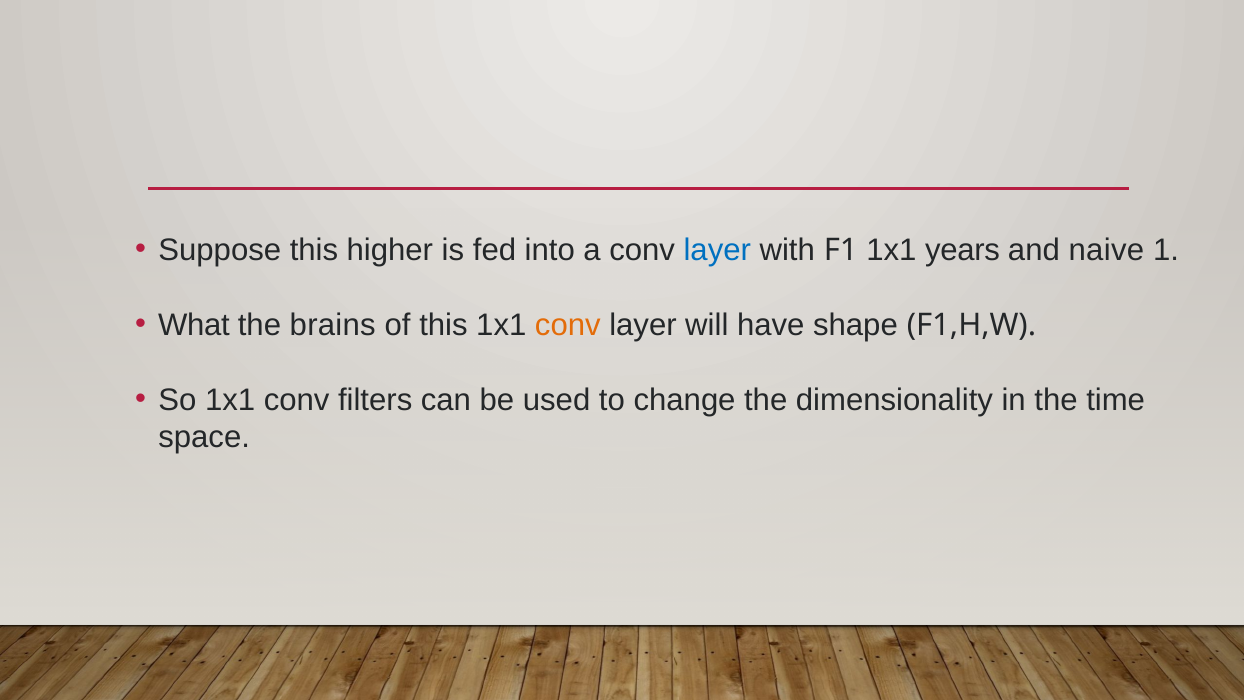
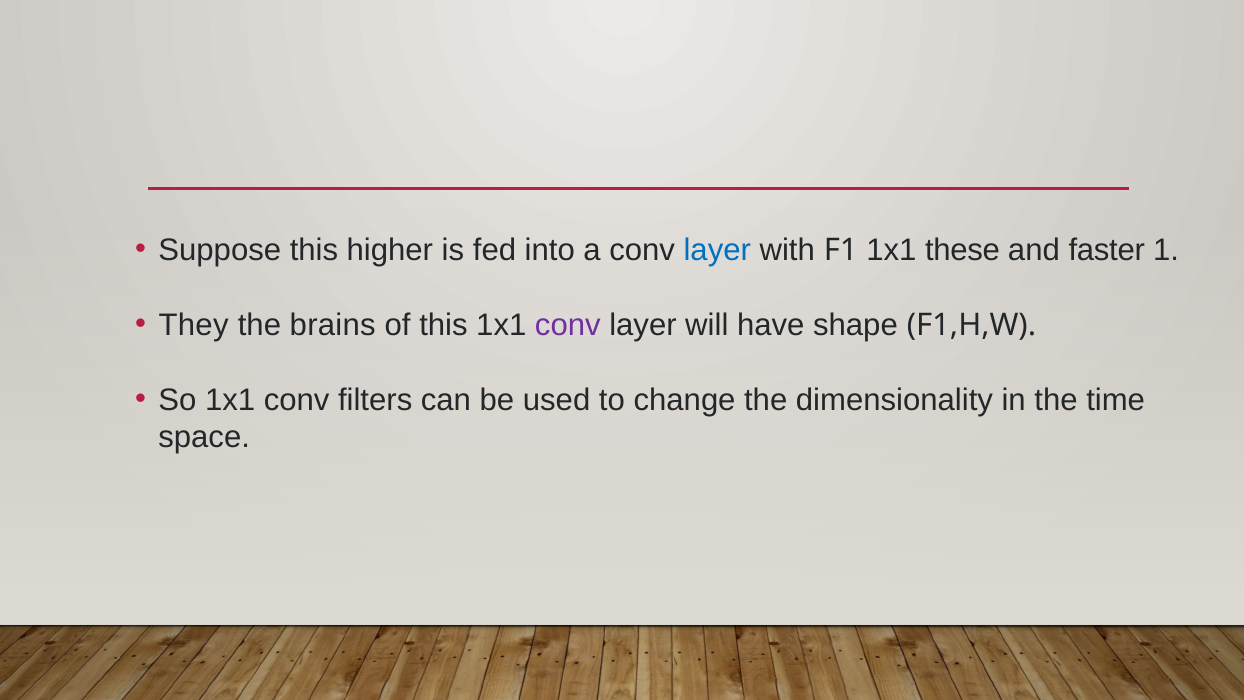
years: years -> these (962, 250)
naive: naive -> faster (1107, 250)
What: What -> They (194, 325)
conv colour: orange -> purple (568, 325)
